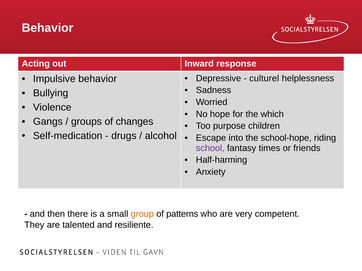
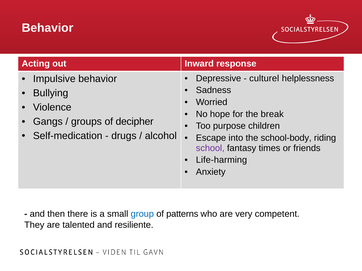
which: which -> break (272, 114)
changes: changes -> decipher (135, 122)
school-hope: school-hope -> school-body (286, 138)
Half-harming: Half-harming -> Life-harming (222, 160)
group colour: orange -> blue (142, 214)
